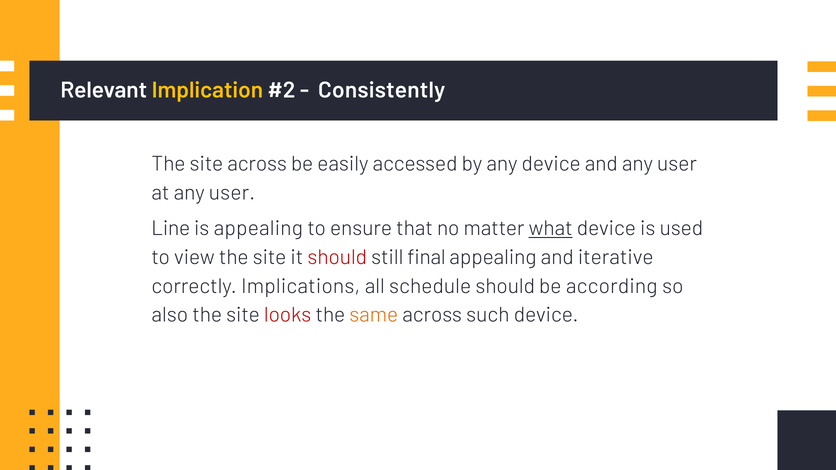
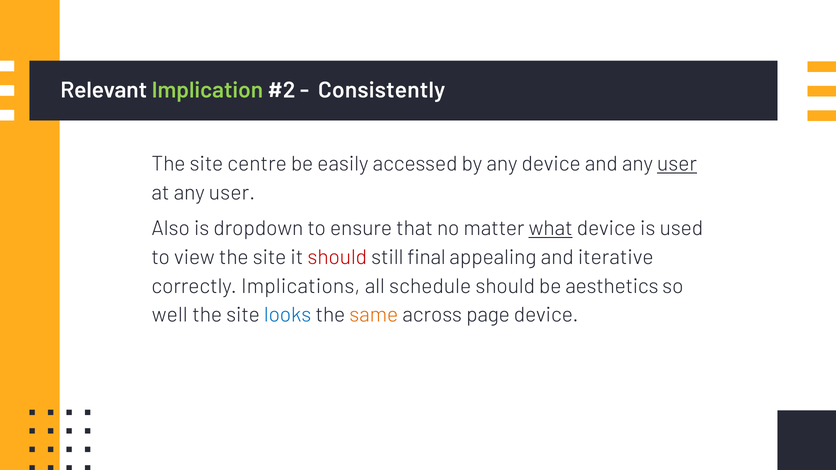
Implication colour: yellow -> light green (207, 90)
site across: across -> centre (257, 164)
user underline: none -> present (677, 164)
Line: Line -> Also (171, 229)
is appealing: appealing -> dropdown (258, 229)
according: according -> aesthetics (612, 286)
also: also -> well (170, 315)
looks colour: red -> blue (288, 315)
such: such -> page (488, 315)
